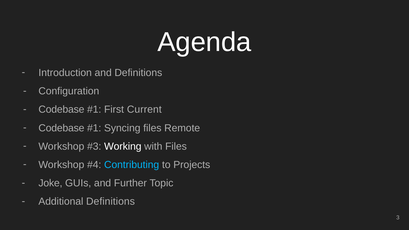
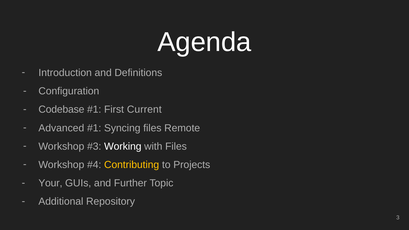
Codebase: Codebase -> Advanced (61, 128)
Contributing colour: light blue -> yellow (132, 165)
Joke: Joke -> Your (50, 183)
Additional Definitions: Definitions -> Repository (111, 202)
